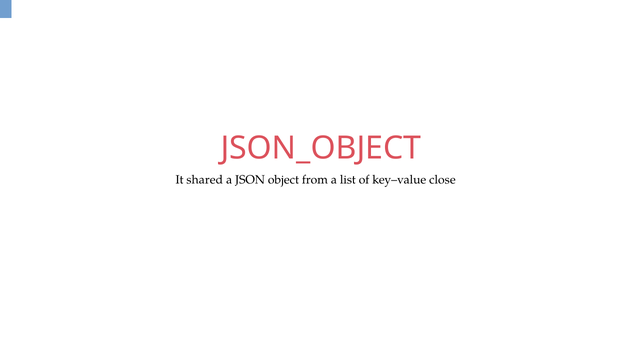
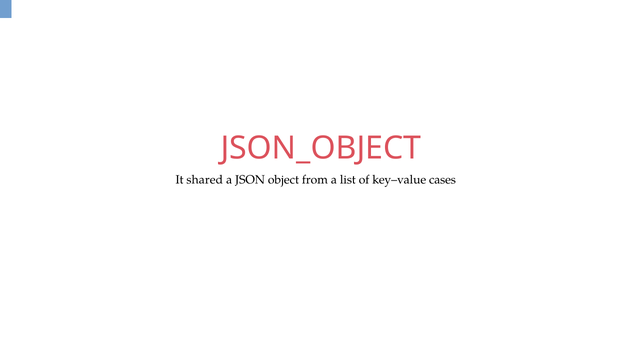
close: close -> cases (442, 180)
